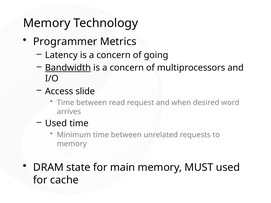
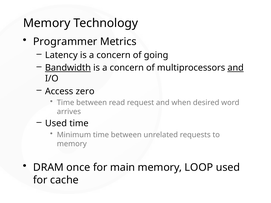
and underline: none -> present (236, 68)
slide: slide -> zero (85, 91)
state: state -> once (78, 168)
MUST: MUST -> LOOP (199, 168)
